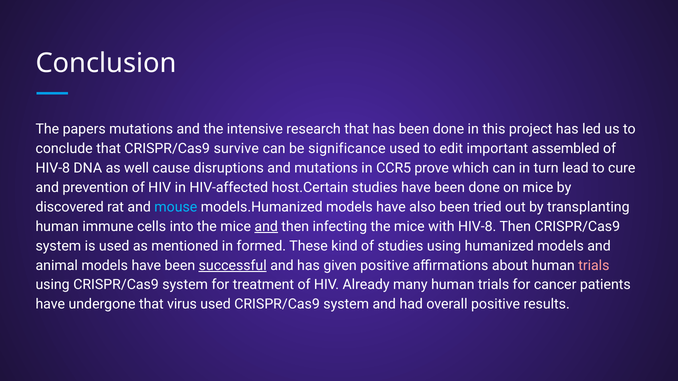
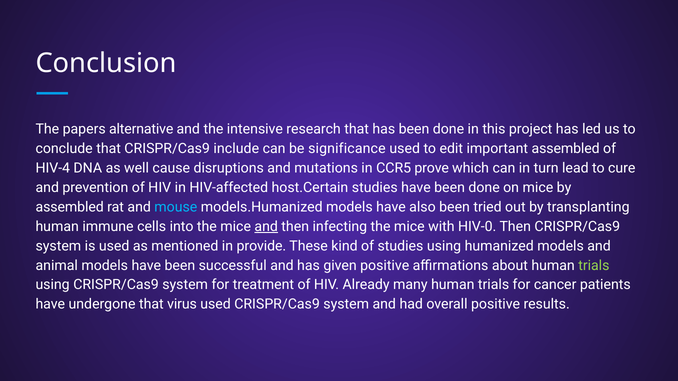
papers mutations: mutations -> alternative (141, 129)
survive: survive -> include (236, 149)
HIV-8: HIV-8 -> HIV-4 (53, 168)
discovered: discovered -> assembled (70, 207)
with HIV-8: HIV-8 -> HIV-0 (477, 227)
formed: formed -> provide (261, 246)
successful underline: present -> none (233, 266)
trials colour: pink -> light green (594, 266)
